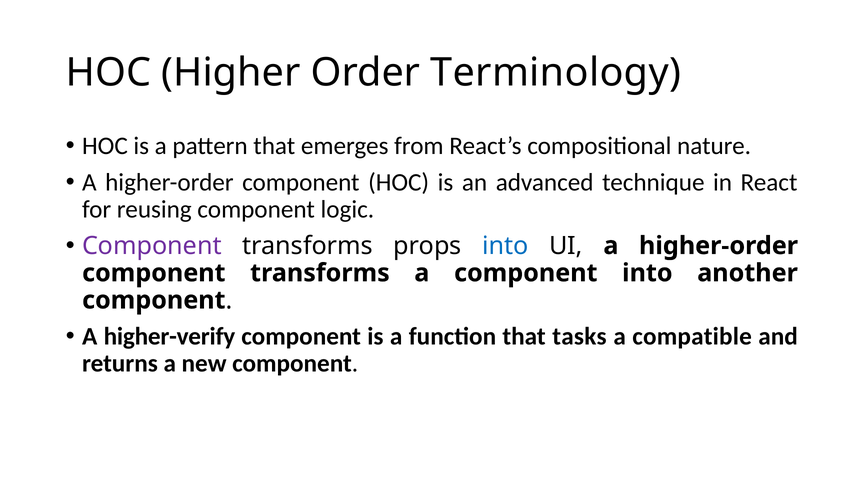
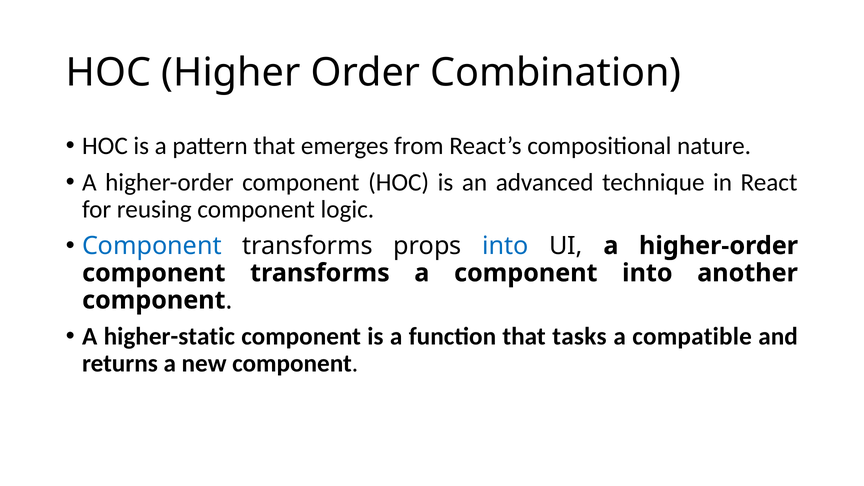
Terminology: Terminology -> Combination (556, 73)
Component colour: purple -> blue (152, 246)
higher-verify: higher-verify -> higher-static (169, 336)
